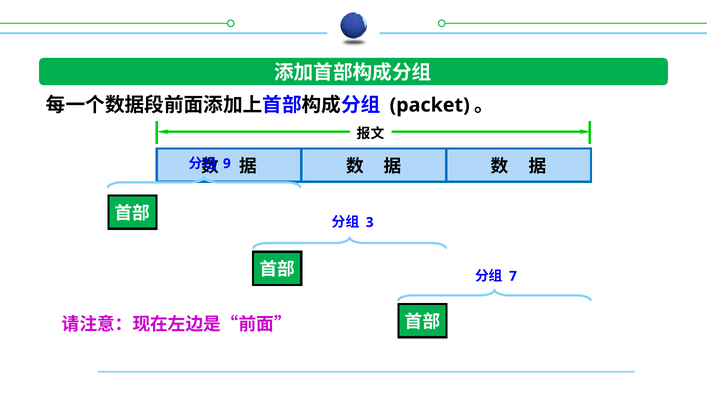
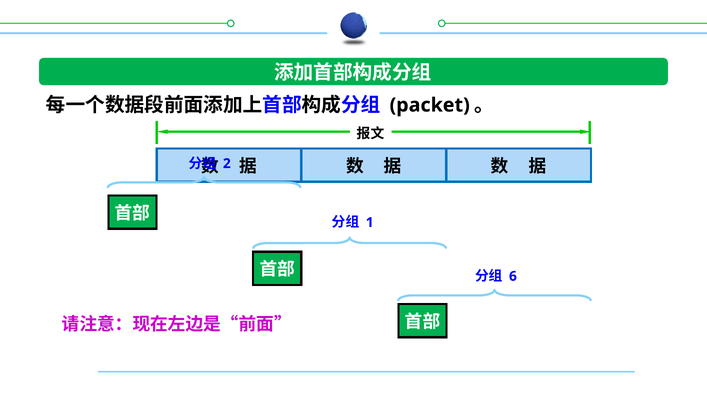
9: 9 -> 2 (227, 163)
3: 3 -> 1 (370, 222)
7: 7 -> 6 (513, 276)
